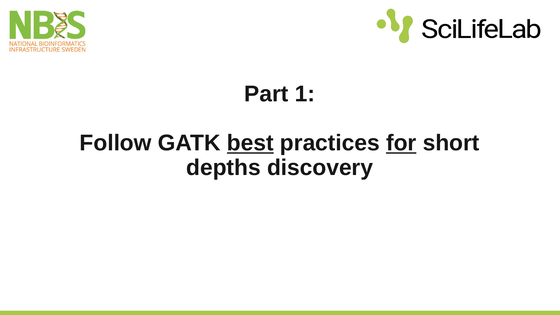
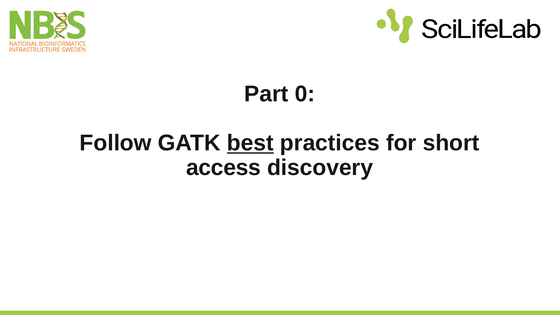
1: 1 -> 0 (305, 94)
for underline: present -> none (401, 143)
depths: depths -> access (224, 168)
